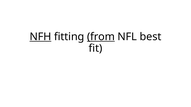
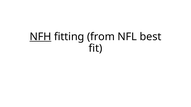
from underline: present -> none (101, 37)
